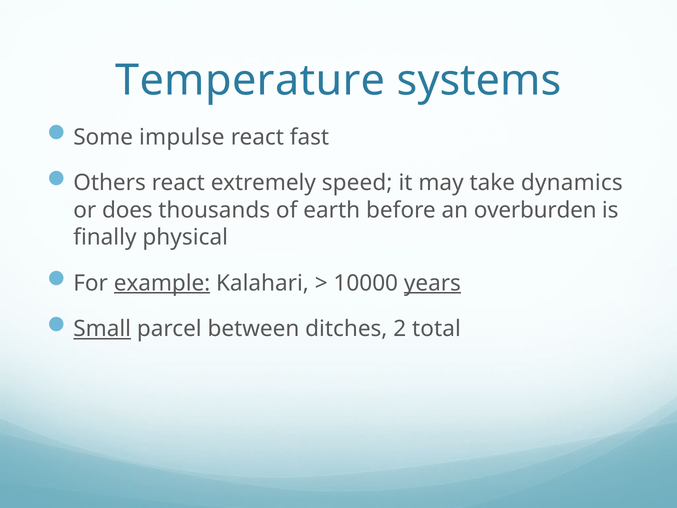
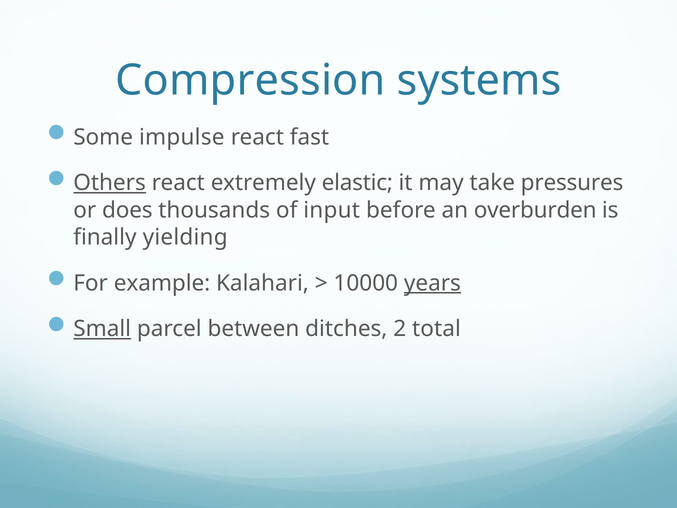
Temperature: Temperature -> Compression (250, 81)
Others underline: none -> present (110, 183)
speed: speed -> elastic (357, 183)
dynamics: dynamics -> pressures (572, 183)
earth: earth -> input (332, 210)
physical: physical -> yielding (185, 237)
example underline: present -> none (162, 283)
